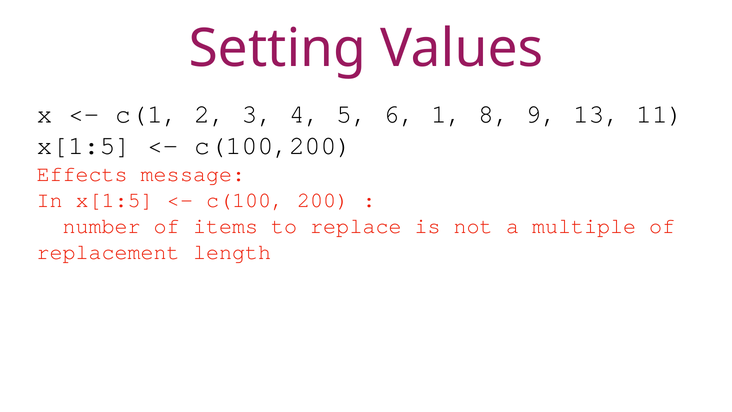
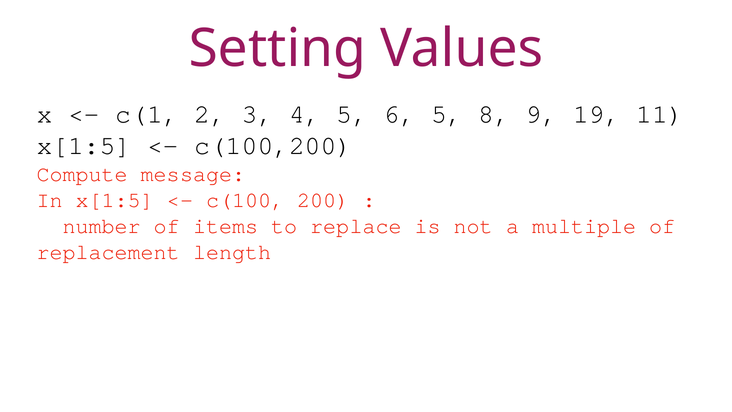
6 1: 1 -> 5 (447, 114)
13: 13 -> 19 (597, 114)
Effects: Effects -> Compute (82, 174)
